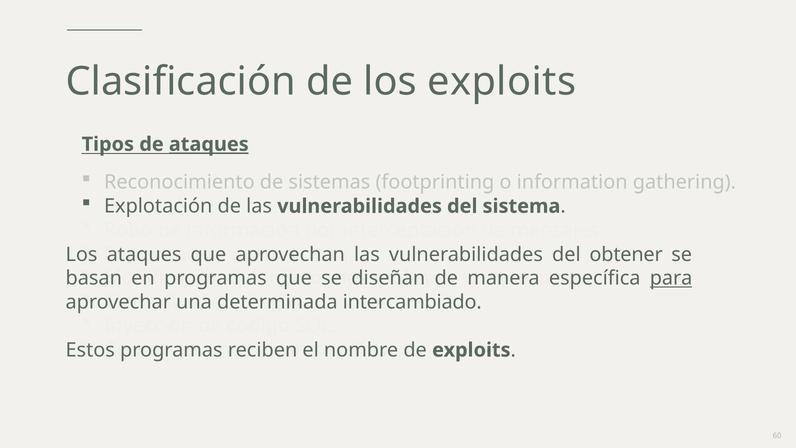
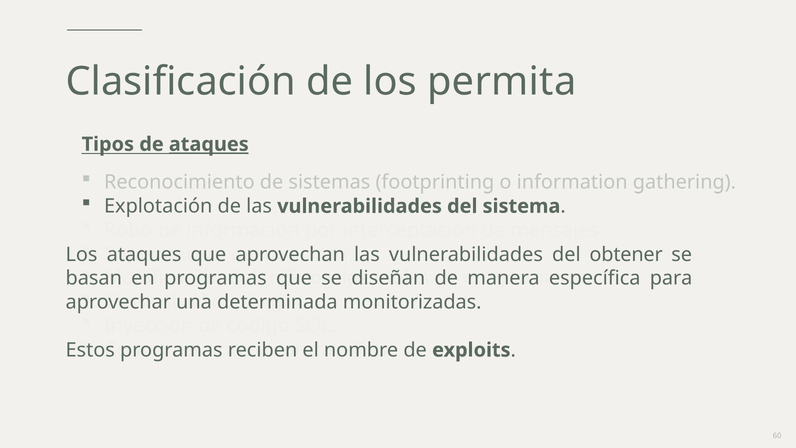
los exploits: exploits -> permita (502, 81)
para underline: present -> none (671, 278)
intercambiado: intercambiado -> monitorizadas (412, 302)
